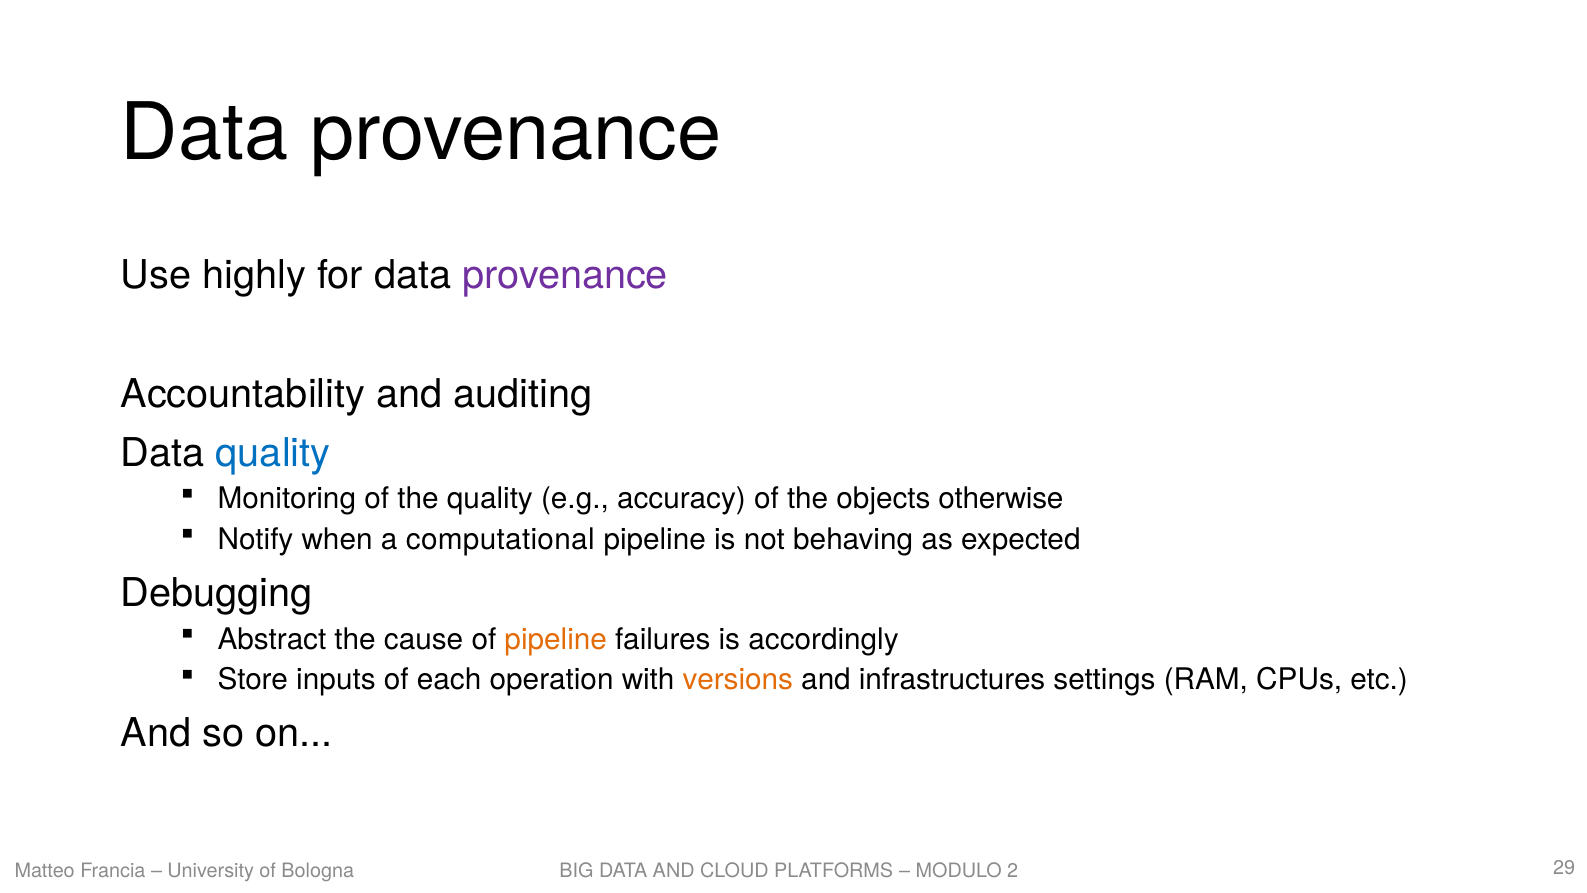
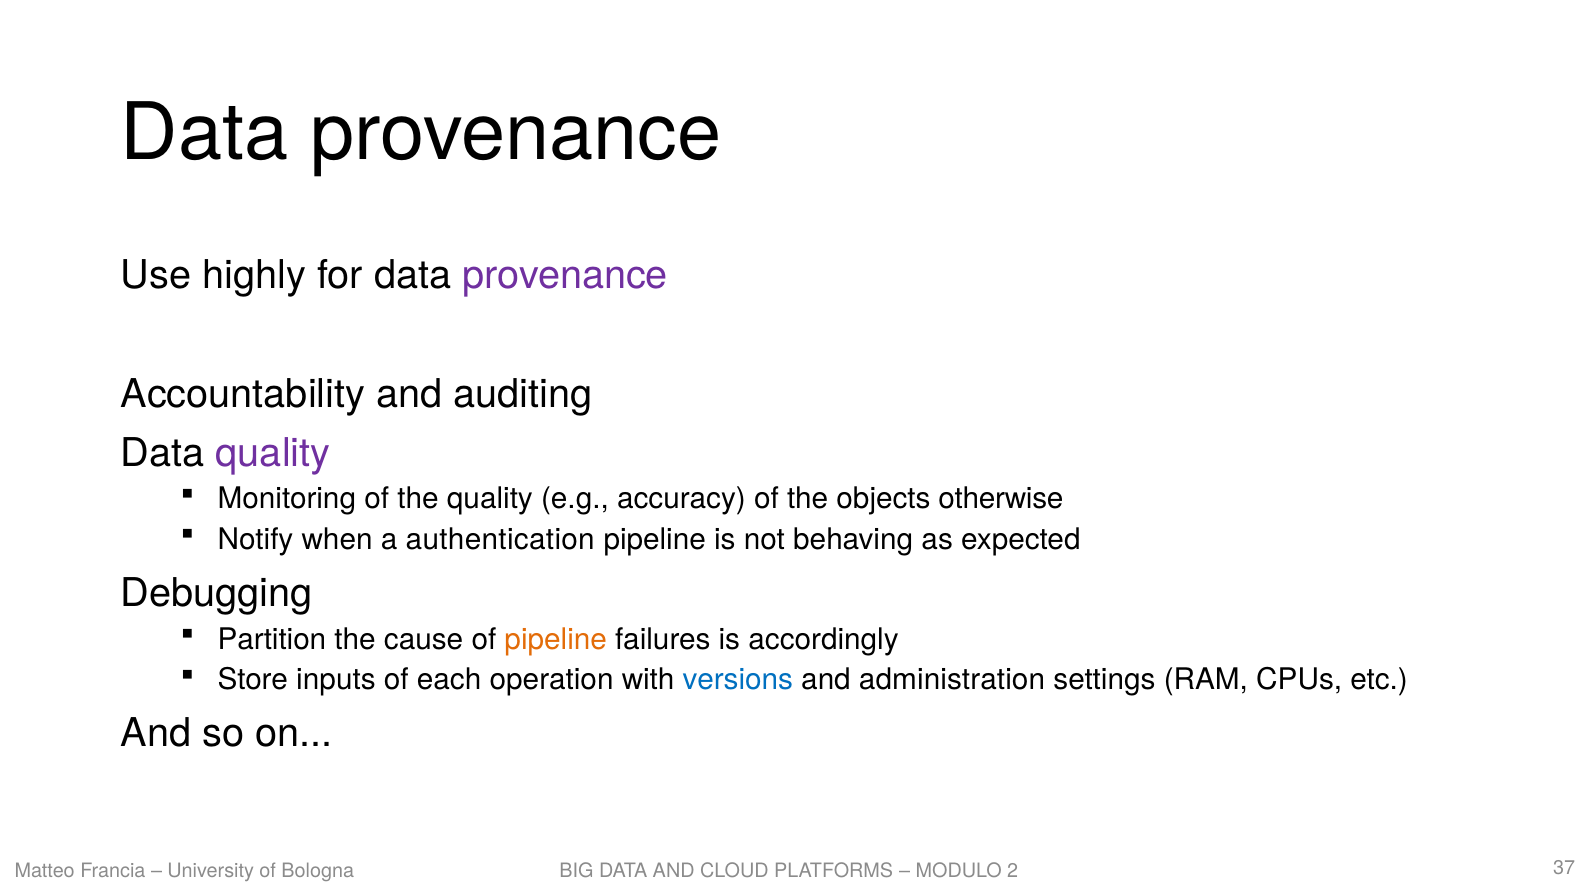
quality colour: blue -> purple (273, 453)
computational: computational -> authentication (500, 539)
Abstract: Abstract -> Partition (272, 639)
versions colour: orange -> blue (738, 680)
infrastructures: infrastructures -> administration (952, 680)
29: 29 -> 37 (1564, 868)
